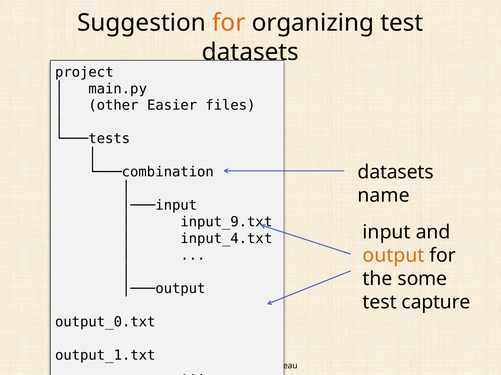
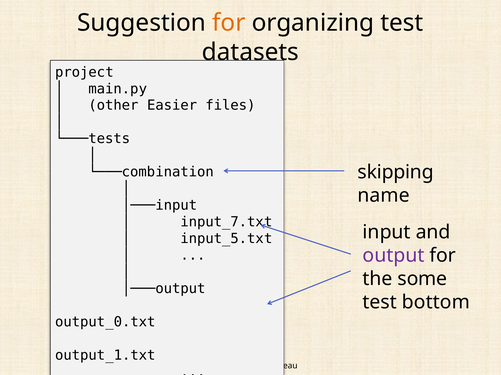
datasets: datasets -> skipping (396, 172)
input_9.txt: input_9.txt -> input_7.txt (226, 222)
input_4.txt: input_4.txt -> input_5.txt (226, 239)
output colour: orange -> purple (394, 256)
capture: capture -> bottom (436, 302)
